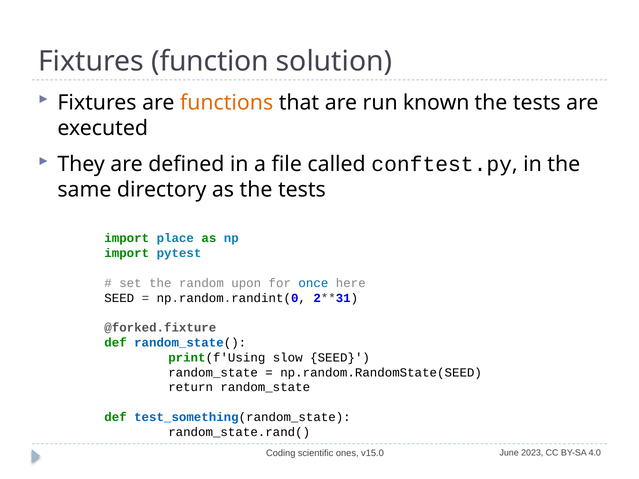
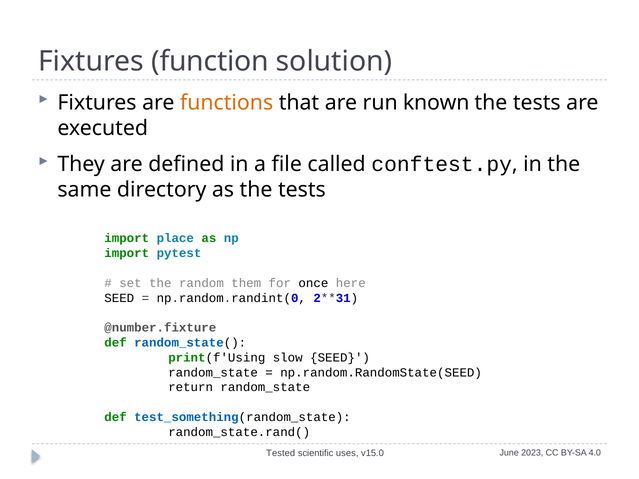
upon: upon -> them (246, 283)
once colour: blue -> black (313, 283)
@forked.fixture: @forked.fixture -> @number.fixture (160, 328)
Coding: Coding -> Tested (281, 454)
ones: ones -> uses (347, 454)
